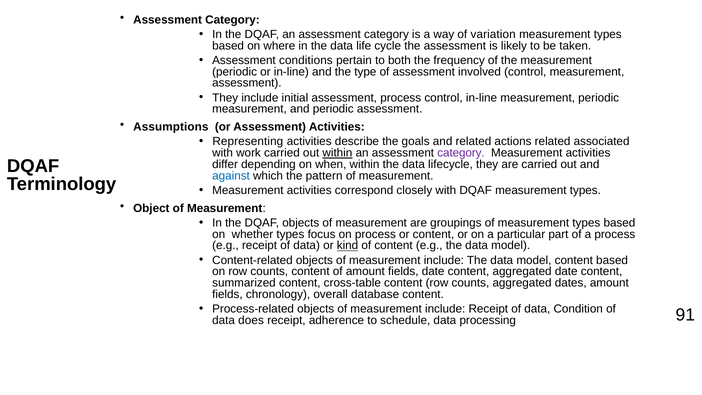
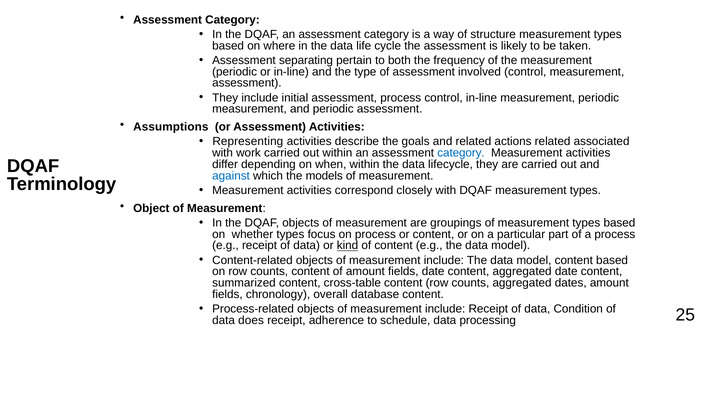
variation: variation -> structure (493, 34)
conditions: conditions -> separating (306, 60)
within underline: present -> none (337, 153)
category colour: purple -> blue (461, 153)
pattern: pattern -> models (324, 176)
91: 91 -> 25 (685, 315)
